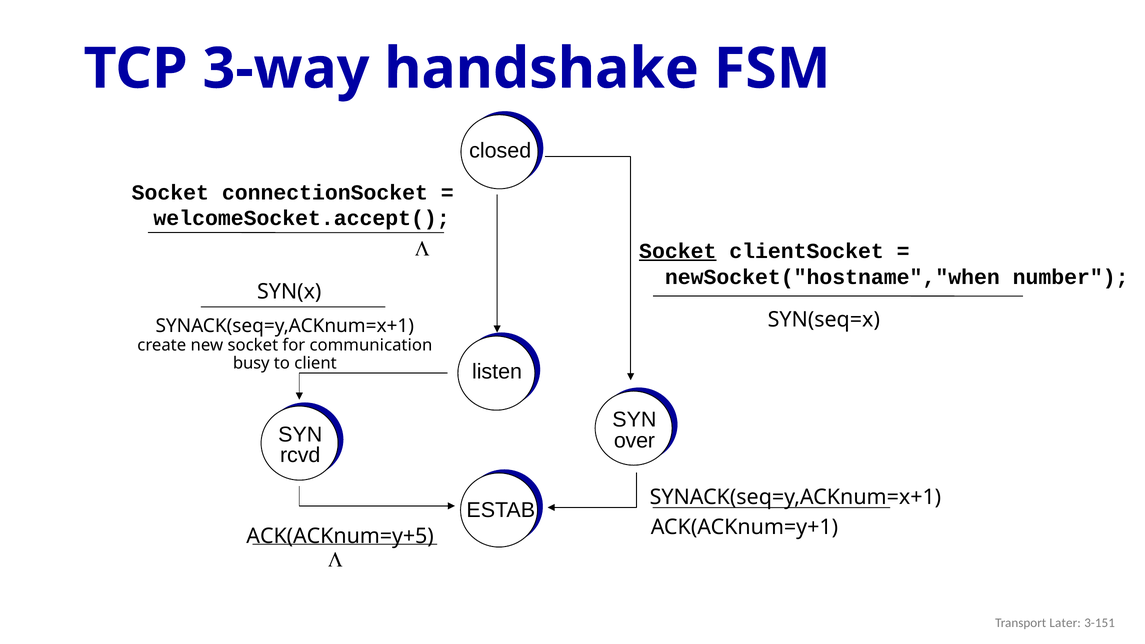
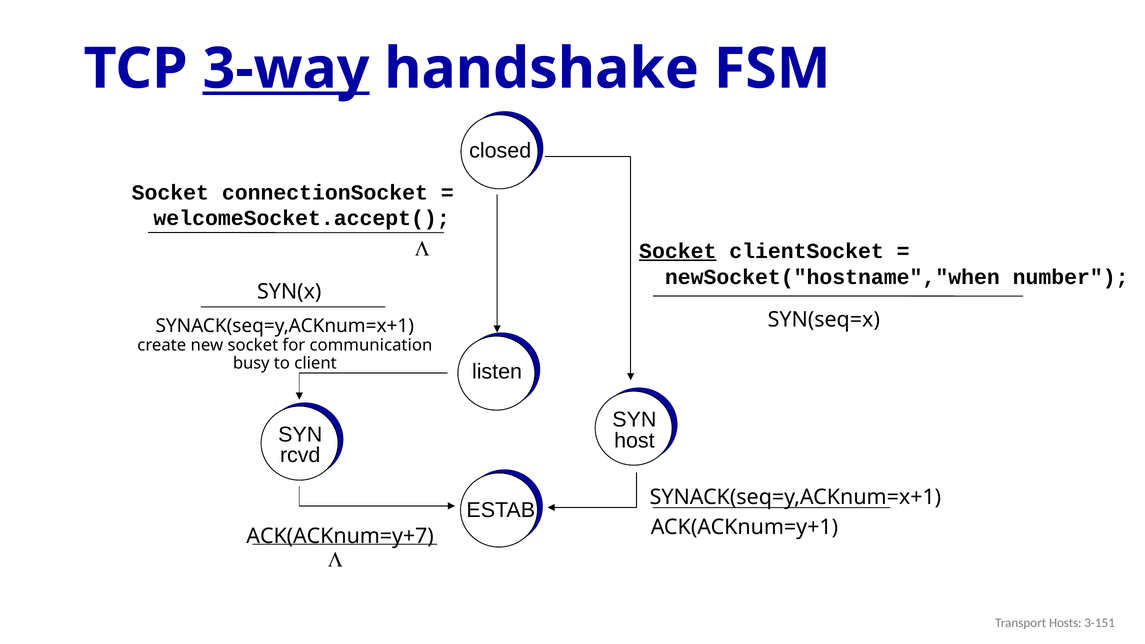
3-way underline: none -> present (286, 69)
over: over -> host (634, 440)
ACK(ACKnum=y+5: ACK(ACKnum=y+5 -> ACK(ACKnum=y+7 (340, 536)
Later: Later -> Hosts (1065, 623)
